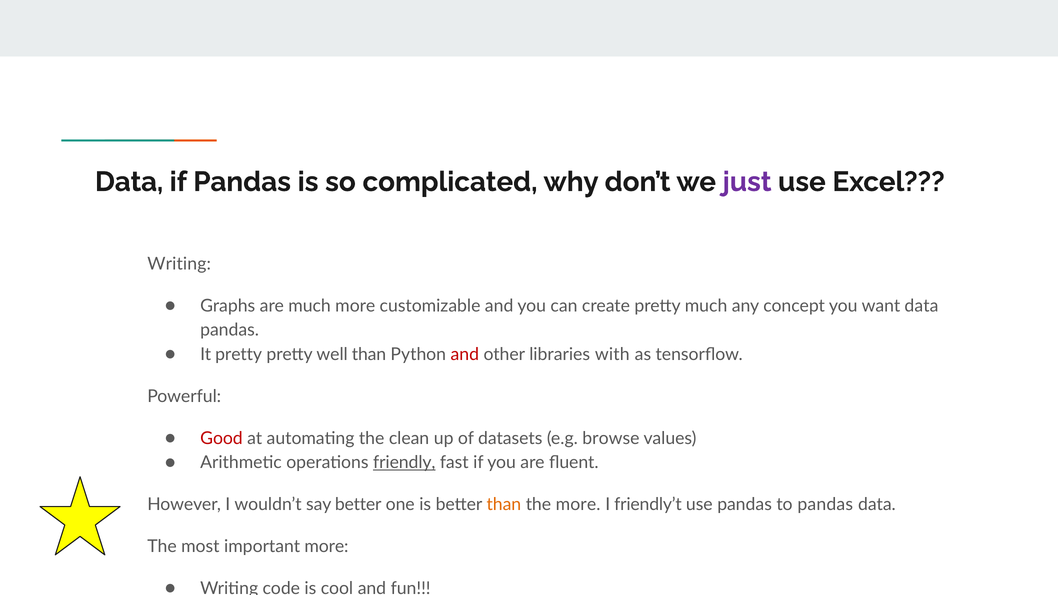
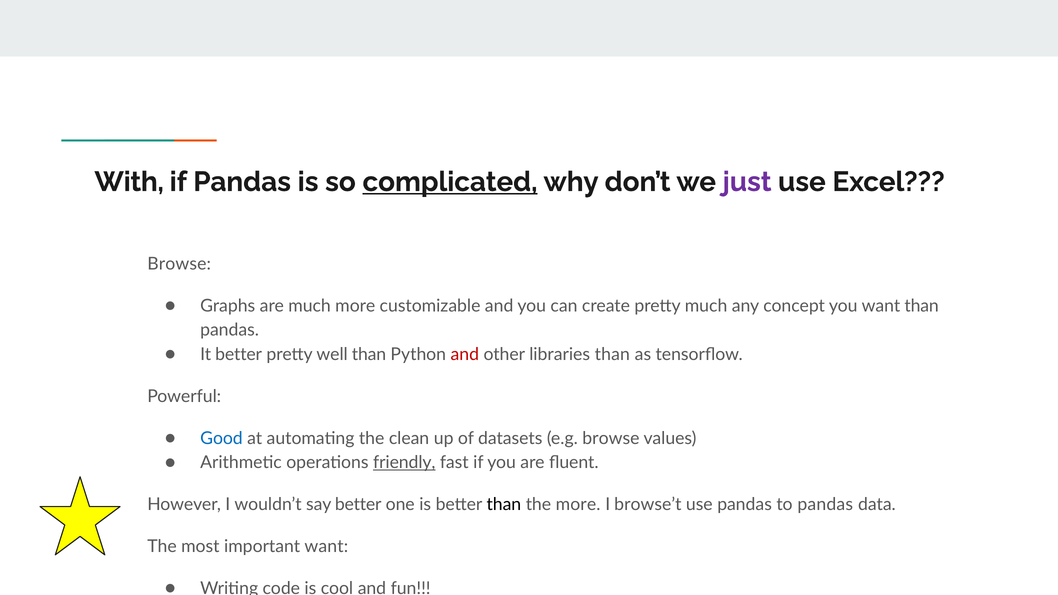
Data: Data -> With (129, 182)
complicated underline: none -> present (450, 182)
Writing: Writing -> Browse (179, 264)
want data: data -> than (922, 306)
It pretty: pretty -> better (239, 354)
libraries with: with -> than (612, 354)
Good colour: red -> blue (221, 438)
than colour: orange -> black (504, 505)
friendly’t: friendly’t -> browse’t (648, 505)
important more: more -> want (326, 547)
